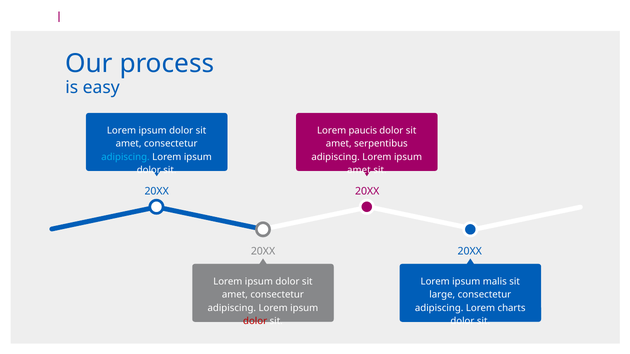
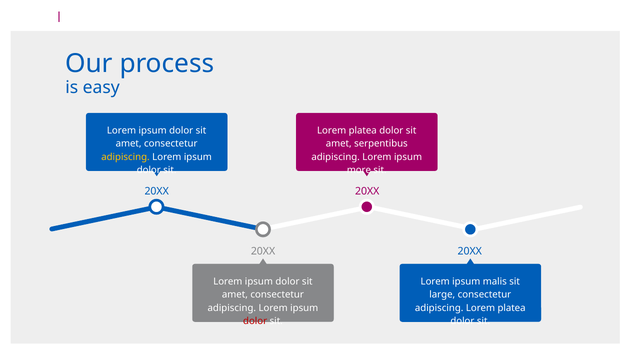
paucis: paucis -> platea (363, 131)
adipiscing colour: light blue -> yellow (125, 157)
amet: amet -> more (359, 170)
adipiscing Lorem charts: charts -> platea (512, 308)
